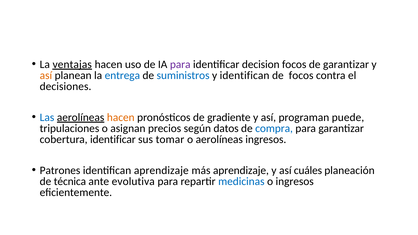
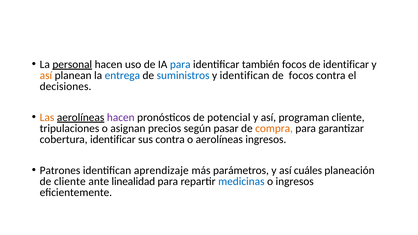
ventajas: ventajas -> personal (72, 64)
para colour: purple -> blue (180, 64)
decision: decision -> también (261, 64)
de garantizar: garantizar -> identificar (346, 64)
Las colour: blue -> orange (47, 117)
hacen colour: orange -> purple (121, 117)
gradiente: gradiente -> potencial (229, 117)
programan puede: puede -> cliente (348, 117)
datos: datos -> pasar (226, 128)
compra colour: blue -> orange (274, 128)
sus tomar: tomar -> contra (170, 139)
más aprendizaje: aprendizaje -> parámetros (241, 170)
de técnica: técnica -> cliente (70, 181)
evolutiva: evolutiva -> linealidad (133, 181)
